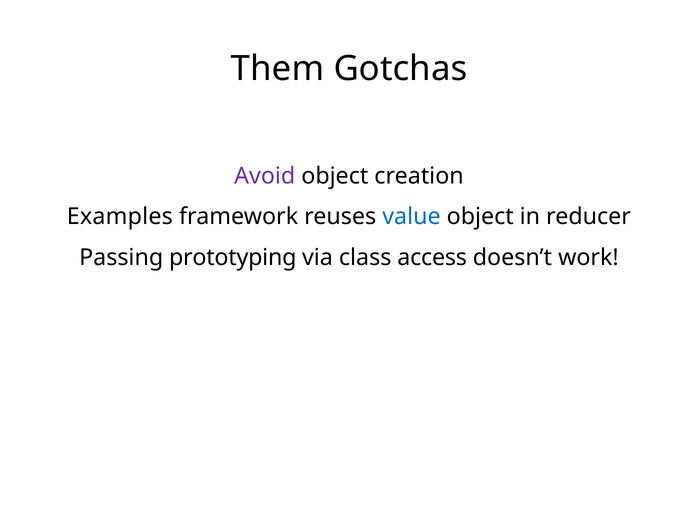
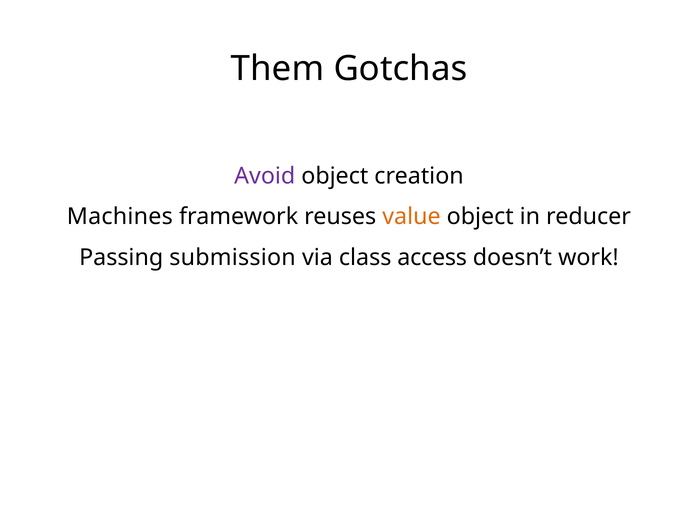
Examples: Examples -> Machines (120, 216)
value colour: blue -> orange (411, 216)
prototyping: prototyping -> submission (233, 257)
